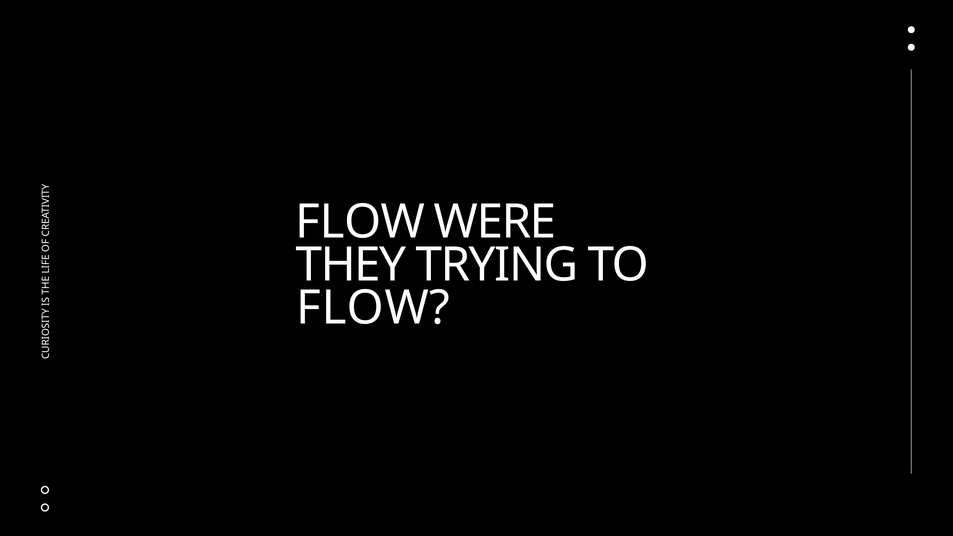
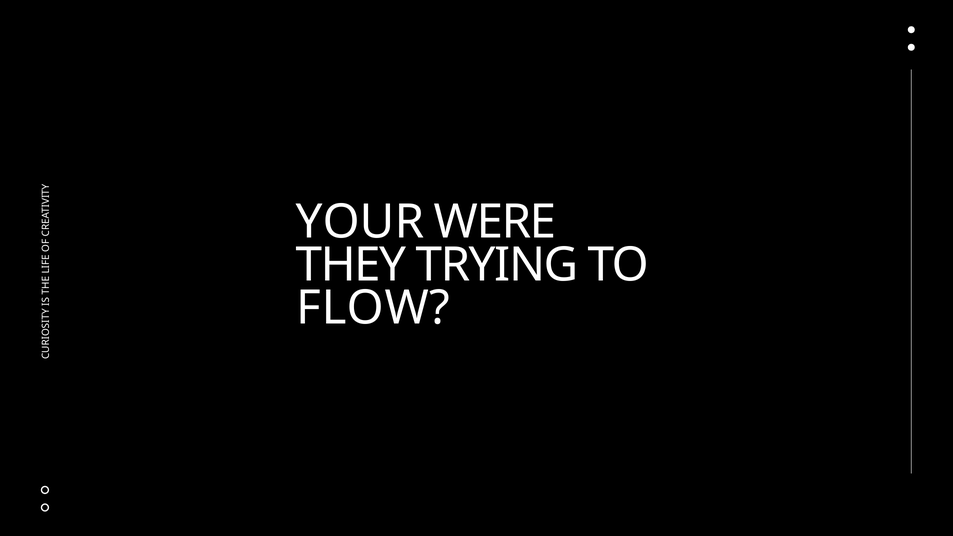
FLOW: FLOW -> YOUR (360, 222)
